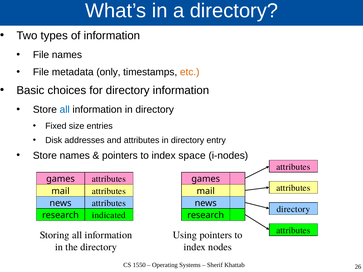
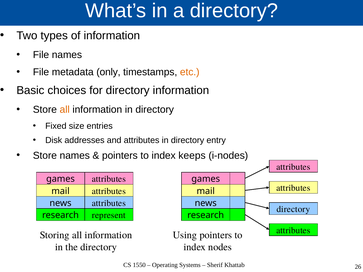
all colour: blue -> orange (65, 110)
space: space -> keeps (192, 156)
indicated: indicated -> represent (109, 215)
